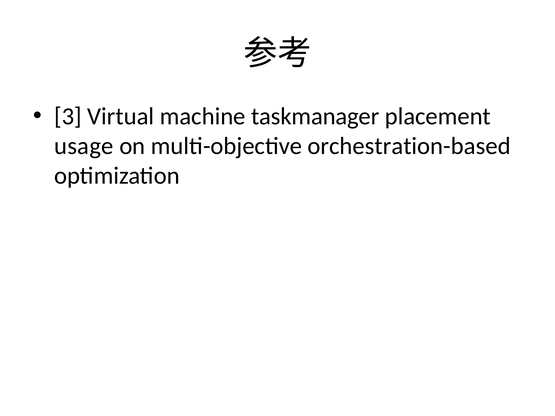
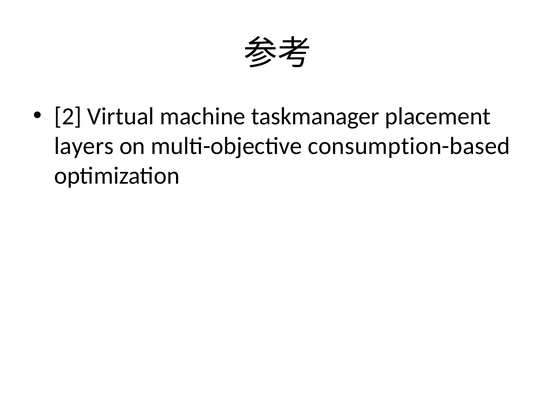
3: 3 -> 2 (68, 116)
usage: usage -> layers (84, 146)
orchestration-based: orchestration-based -> consumption-based (409, 146)
